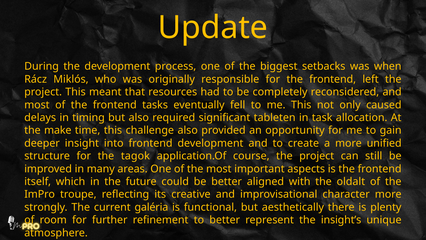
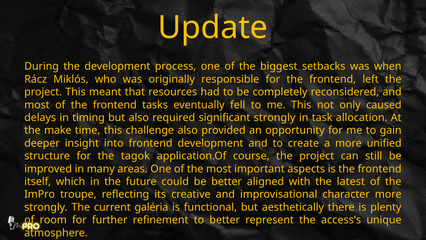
significant tableten: tableten -> strongly (275, 117)
oldalt: oldalt -> latest (351, 181)
insight’s: insight’s -> access’s (341, 220)
